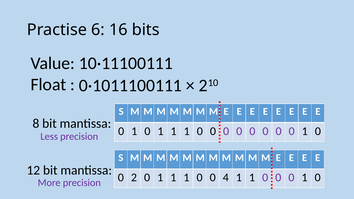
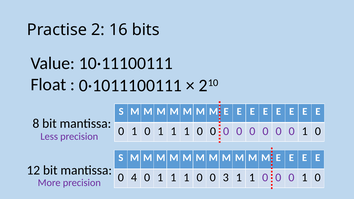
6: 6 -> 2 (98, 30)
2: 2 -> 4 (134, 178)
4: 4 -> 3 (226, 178)
